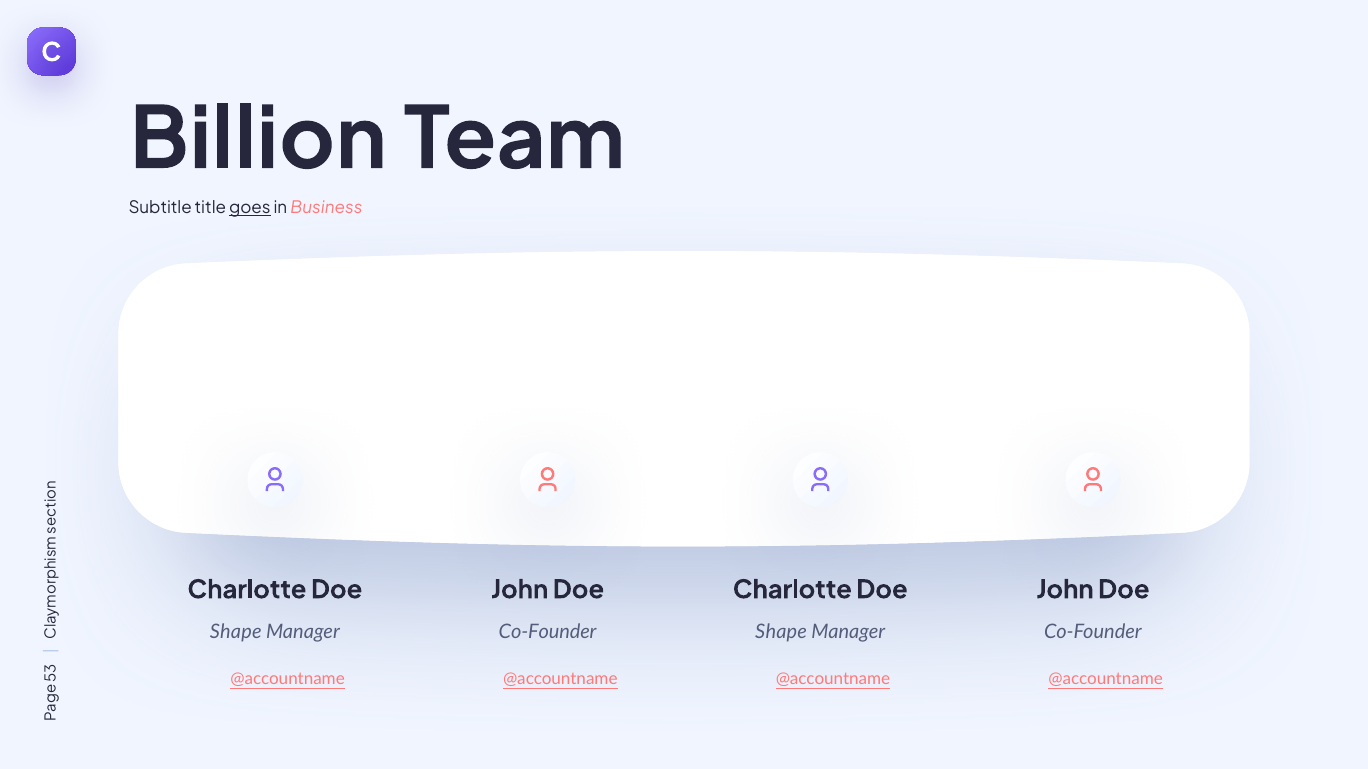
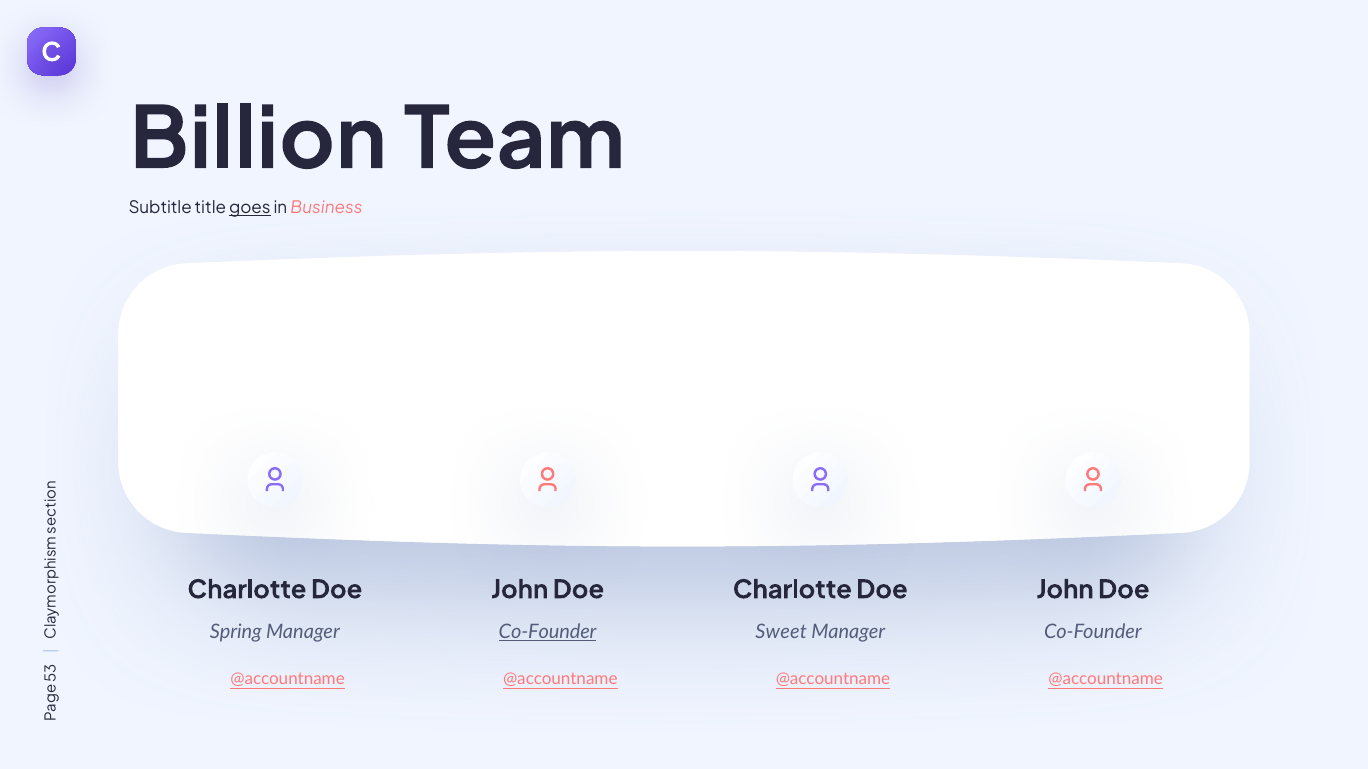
Shape: Shape -> Spring (236, 633)
Co-Founder underline: none -> present (548, 633)
Shape: Shape -> Sweet (781, 633)
